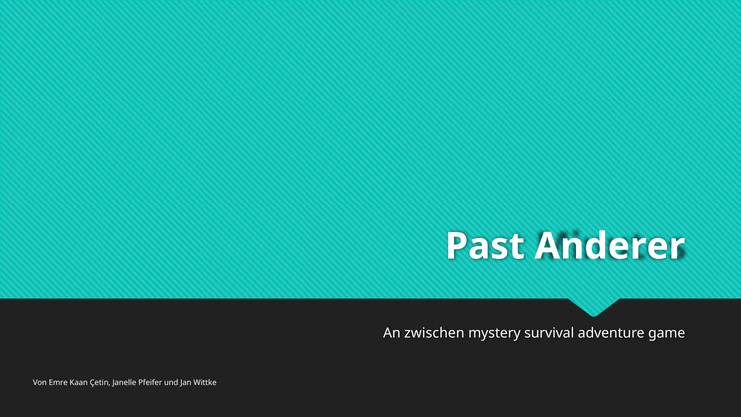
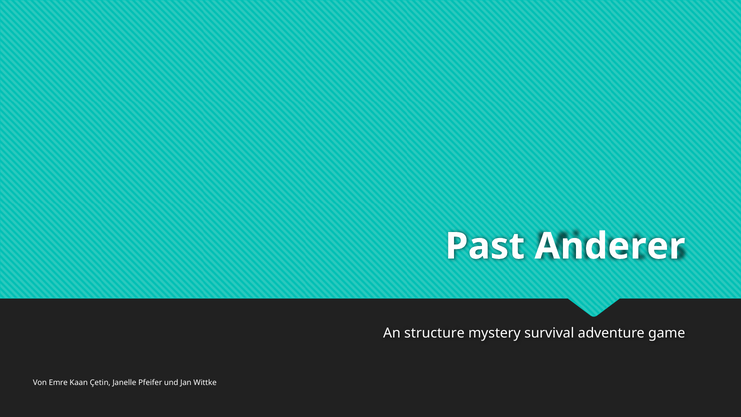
zwischen: zwischen -> structure (434, 333)
